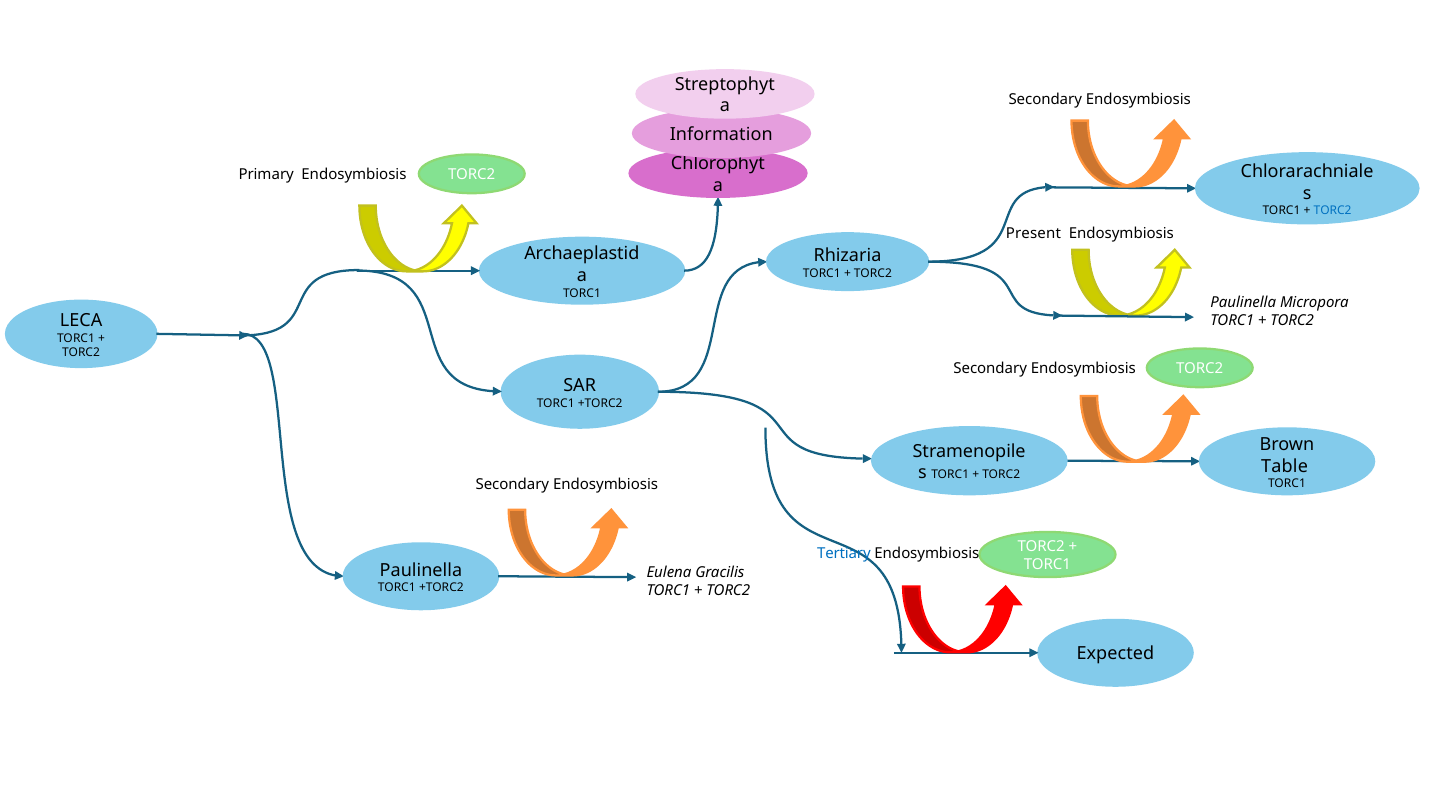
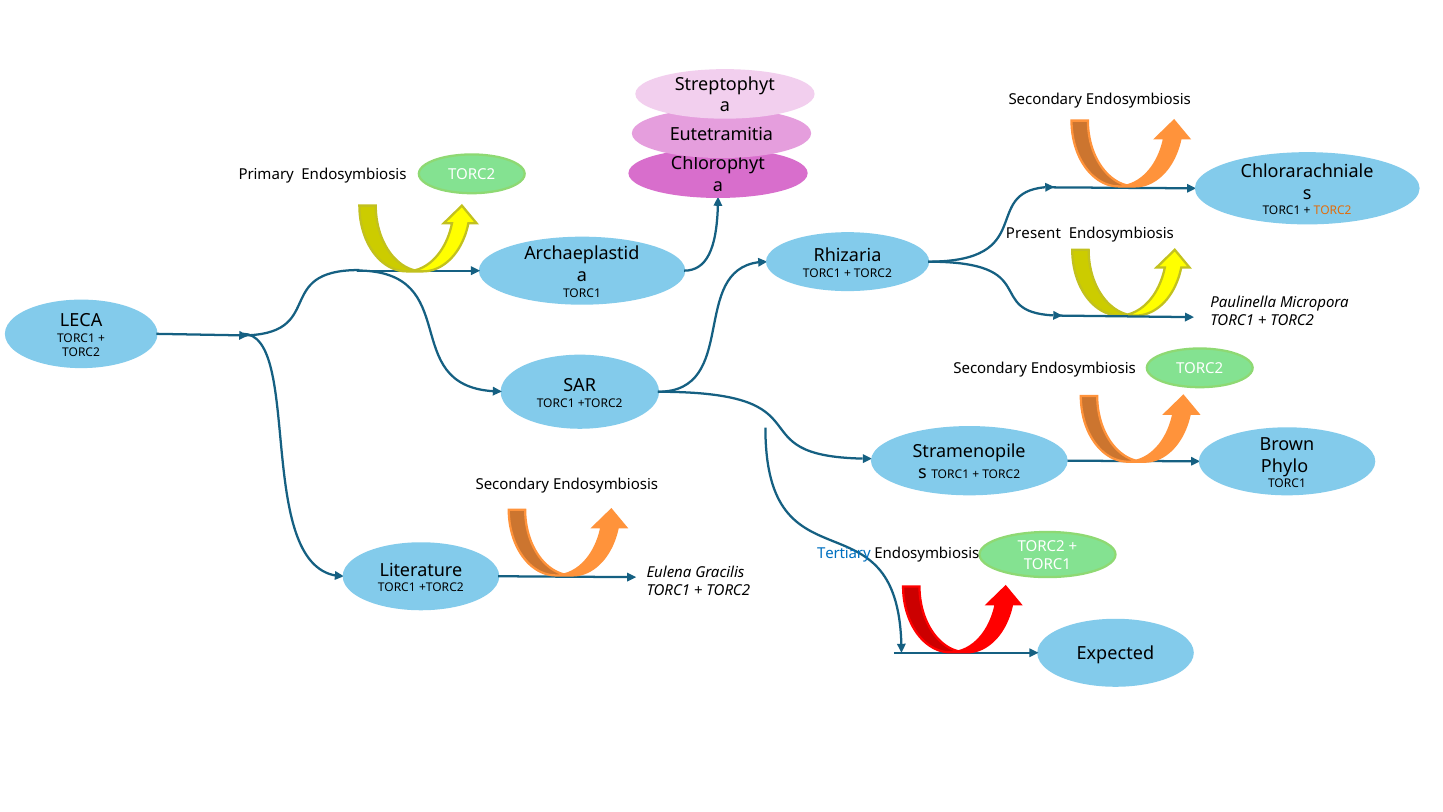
Information: Information -> Eutetramitia (721, 134)
TORC2 colour: blue -> orange (1333, 211)
Table: Table -> Phylo (1285, 466)
Paulinella: Paulinella -> Literature (421, 570)
